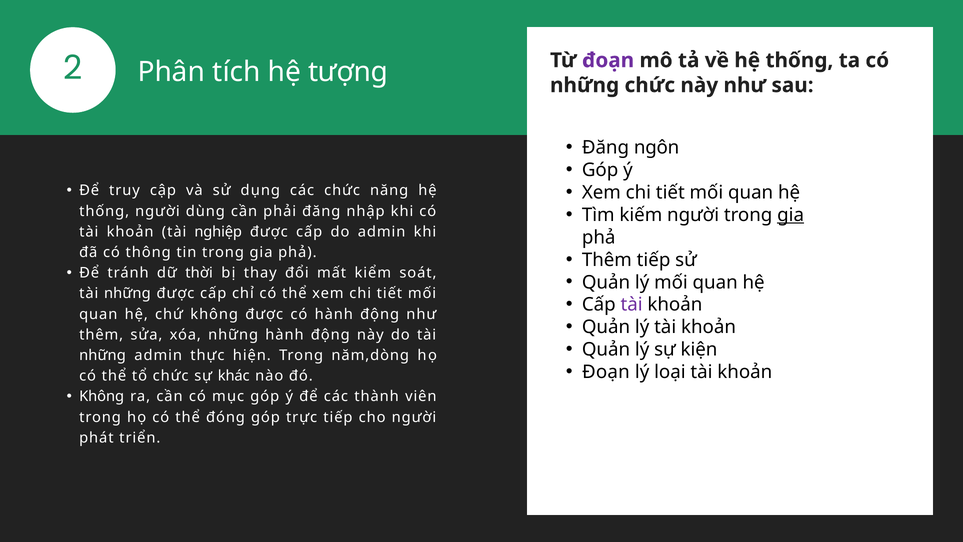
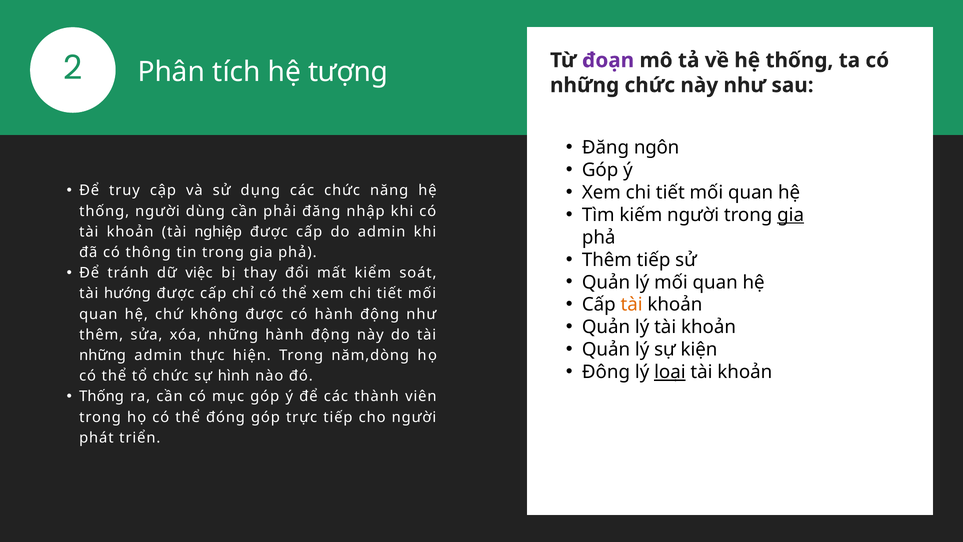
thời: thời -> việc (199, 273)
những: những -> hướng (127, 293)
tài colour: purple -> orange (632, 305)
Đoạn: Đoạn -> Đông (606, 372)
loại underline: none -> present (670, 372)
khác: khác -> hình (234, 376)
Không: Không -> Thống (102, 396)
